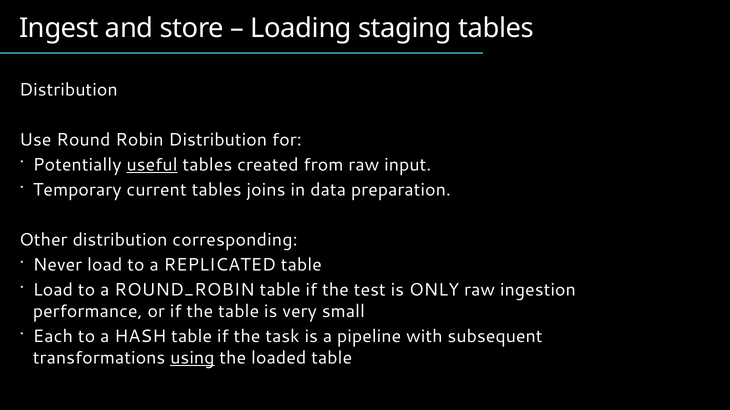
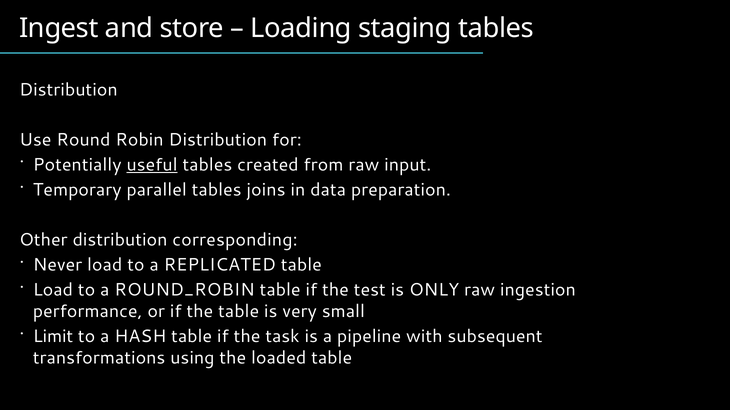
current: current -> parallel (157, 190)
Each: Each -> Limit (53, 337)
using underline: present -> none (192, 359)
